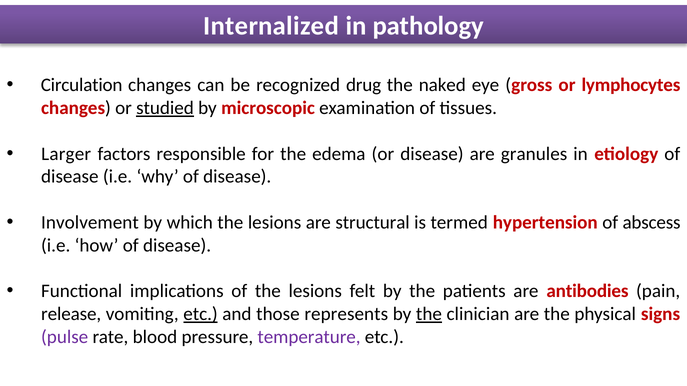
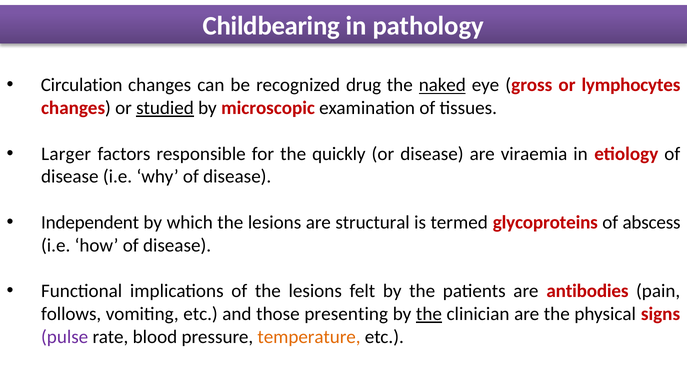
Internalized: Internalized -> Childbearing (271, 26)
naked underline: none -> present (442, 85)
edema: edema -> quickly (339, 154)
granules: granules -> viraemia (534, 154)
Involvement: Involvement -> Independent (90, 223)
hypertension: hypertension -> glycoproteins (545, 223)
release: release -> follows (71, 314)
etc underline: present -> none (201, 314)
represents: represents -> presenting (346, 314)
temperature colour: purple -> orange (309, 337)
